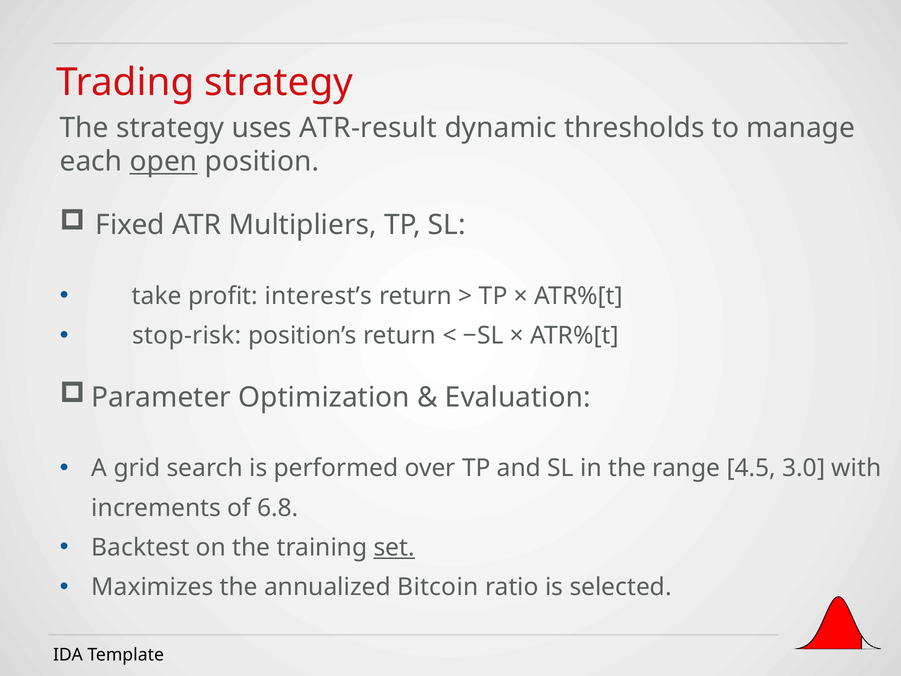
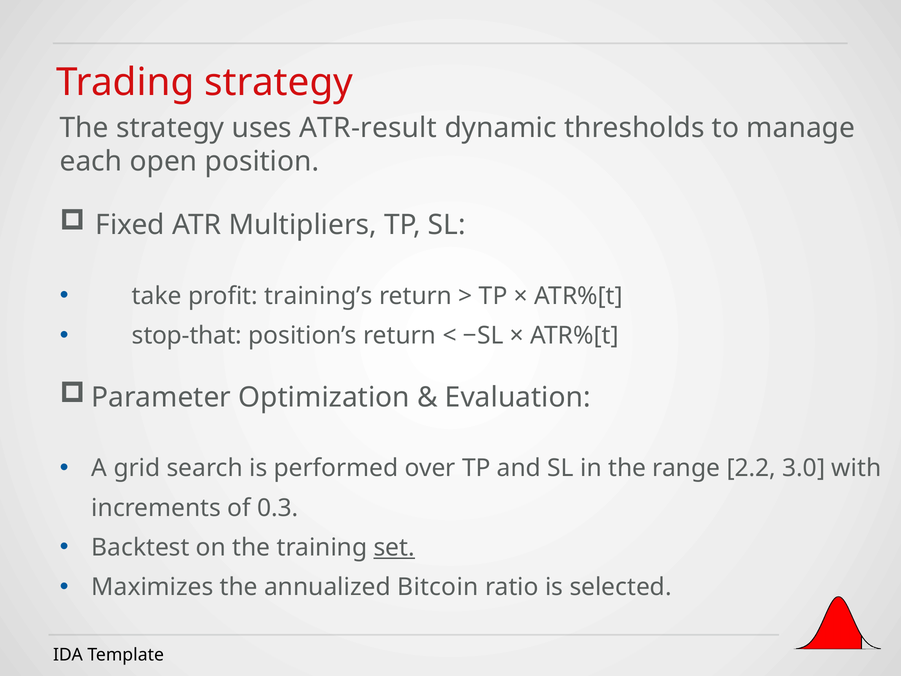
open underline: present -> none (164, 162)
interest’s: interest’s -> training’s (318, 296)
stop-risk: stop-risk -> stop-that (187, 336)
4.5: 4.5 -> 2.2 (751, 468)
6.8: 6.8 -> 0.3 (278, 508)
